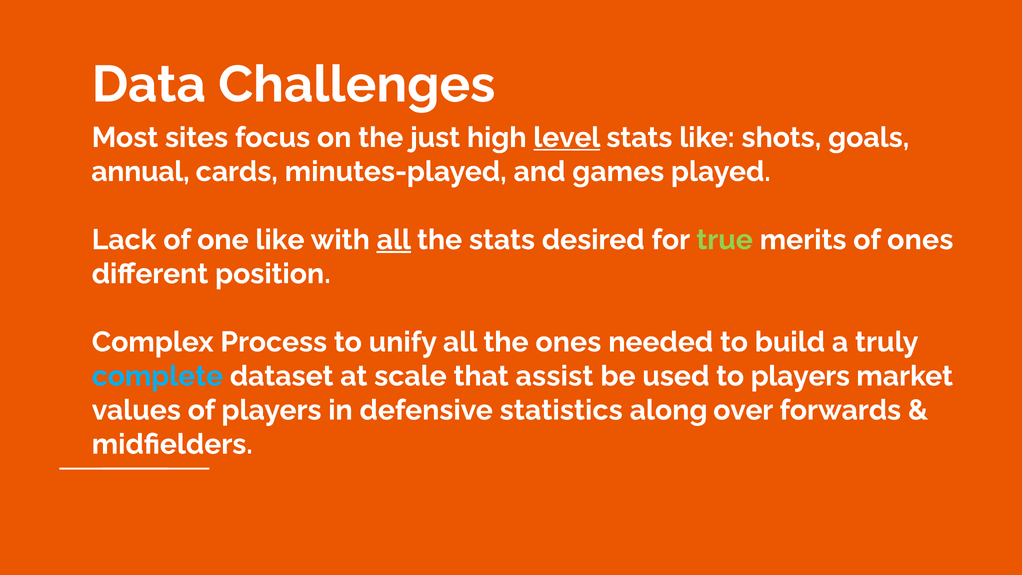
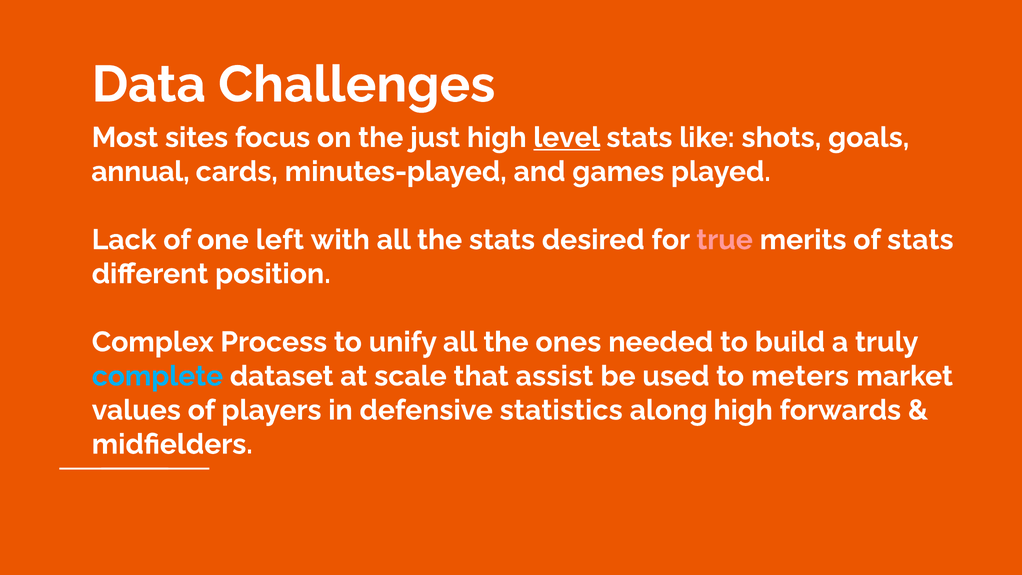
one like: like -> left (280, 240)
all underline: present -> none (394, 240)
true colour: light green -> pink (725, 240)
of ones: ones -> stats (920, 240)
to players: players -> meters (800, 376)
along over: over -> high (743, 410)
